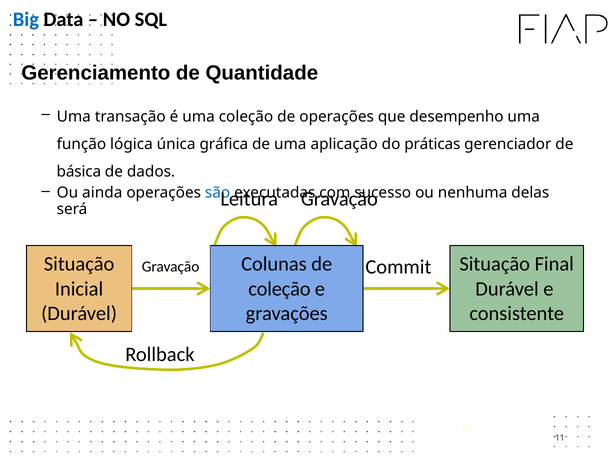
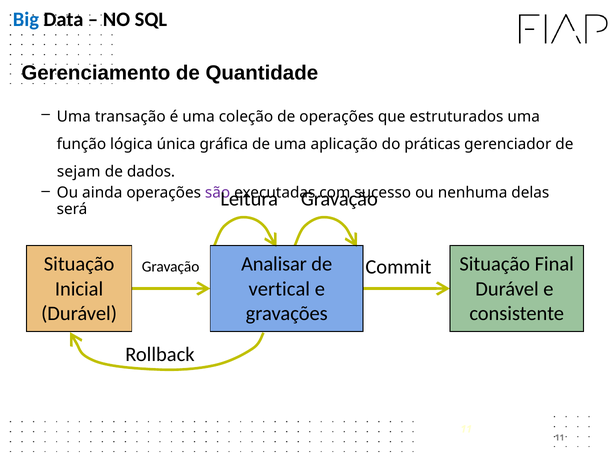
desempenho: desempenho -> estruturados (456, 116)
básica: básica -> sejam (79, 172)
são colour: blue -> purple (218, 193)
Colunas: Colunas -> Analisar (274, 264)
coleção: coleção -> vertical (279, 288)
